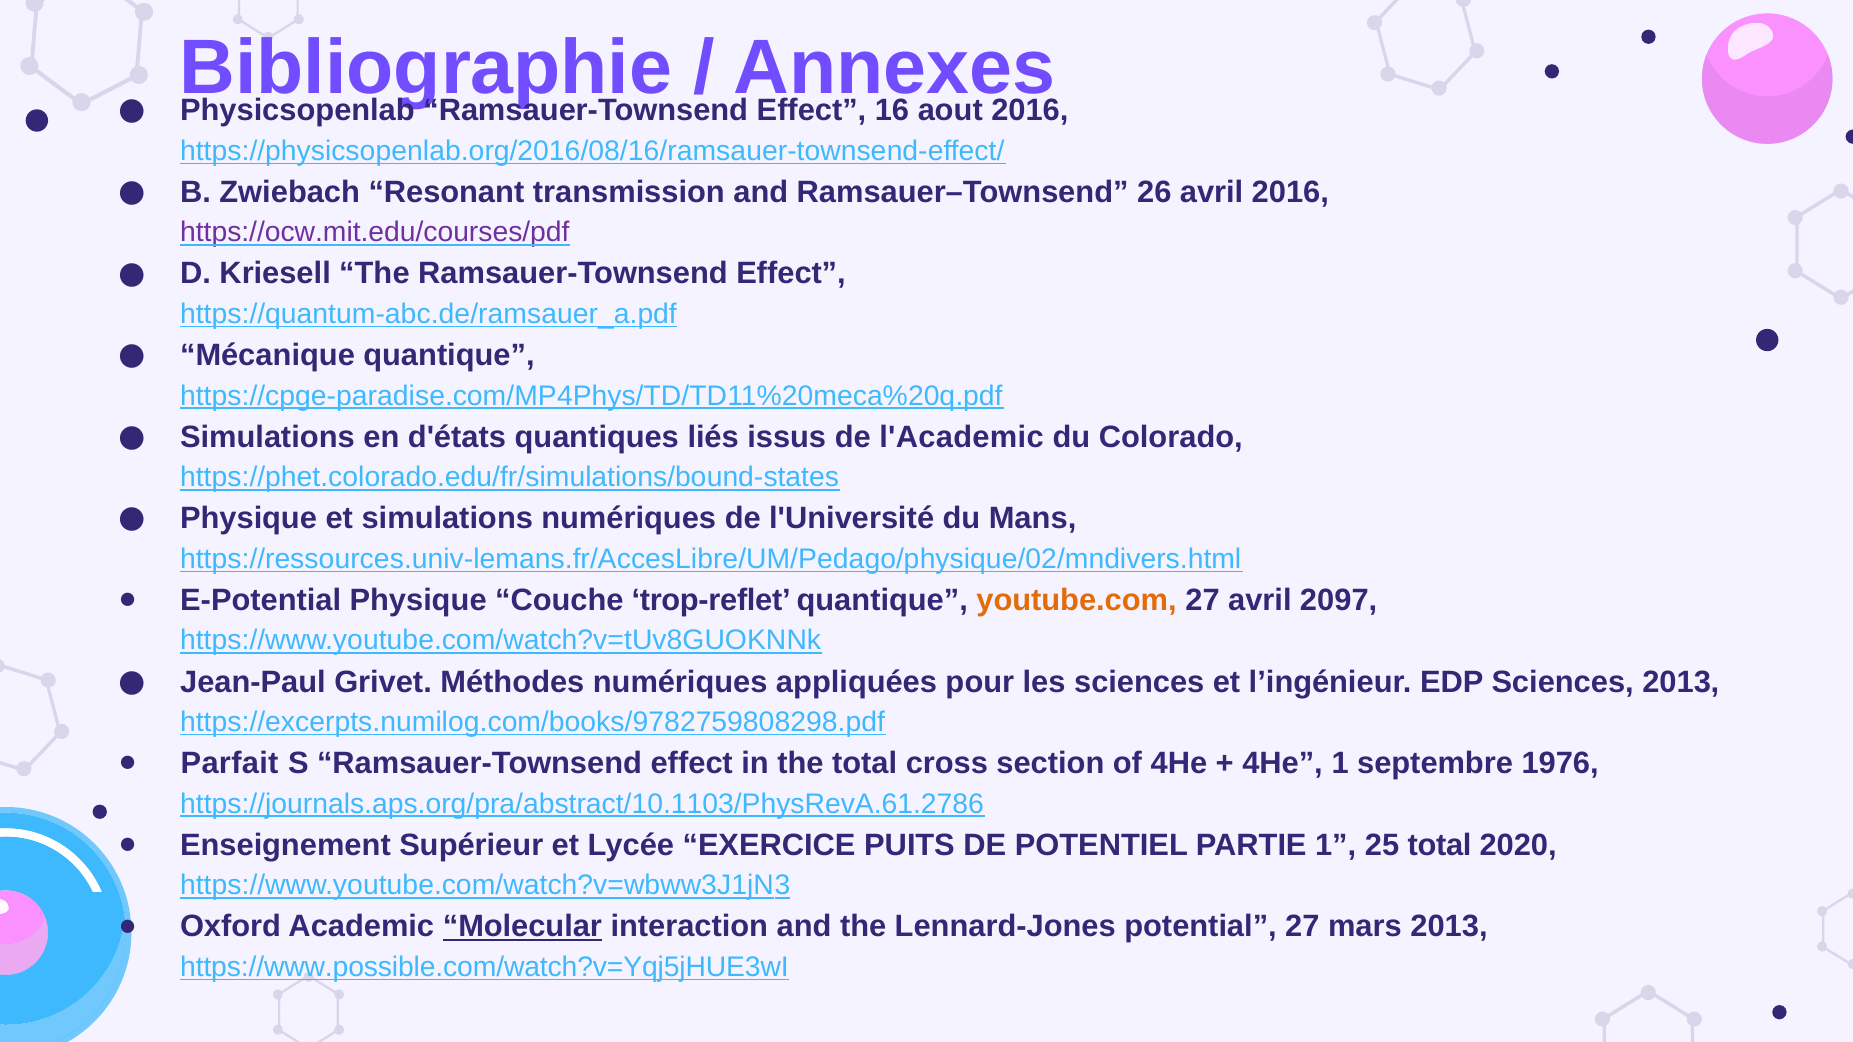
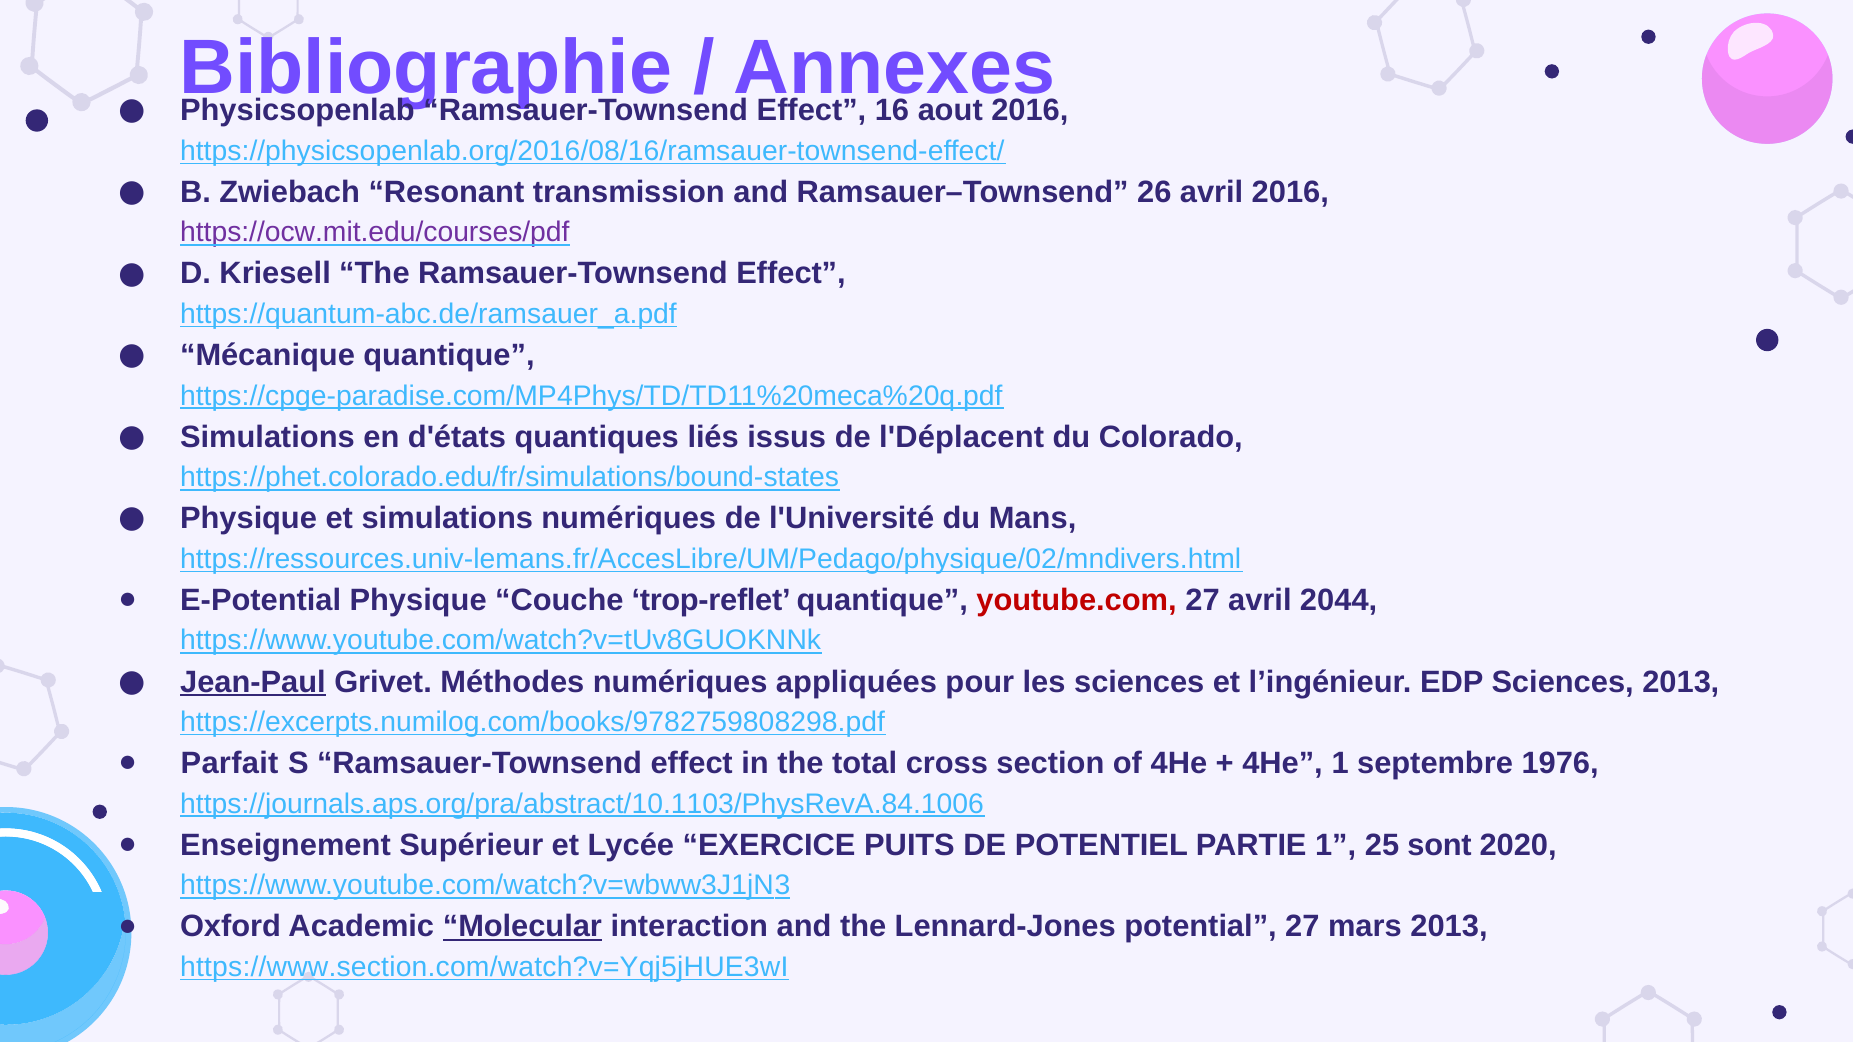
l'Academic: l'Academic -> l'Déplacent (962, 437)
youtube.com colour: orange -> red (1077, 600)
2097: 2097 -> 2044 (1339, 600)
Jean-Paul underline: none -> present (253, 682)
https://journals.aps.org/pra/abstract/10.1103/PhysRevA.61.2786: https://journals.aps.org/pra/abstract/10.1103/PhysRevA.61.2786 -> https://journals.aps.org/pra/abstract/10.1103/PhysRevA.84.1006 (582, 804)
25 total: total -> sont (1440, 845)
https://www.possible.com/watch?v=Yqj5jHUE3wI: https://www.possible.com/watch?v=Yqj5jHUE3wI -> https://www.section.com/watch?v=Yqj5jHUE3wI (484, 967)
